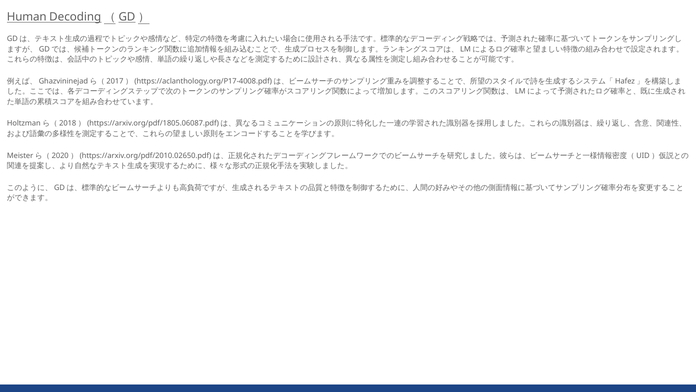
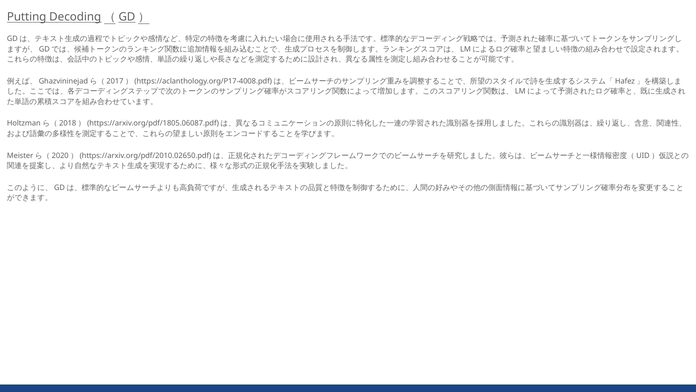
Human: Human -> Putting (27, 17)
